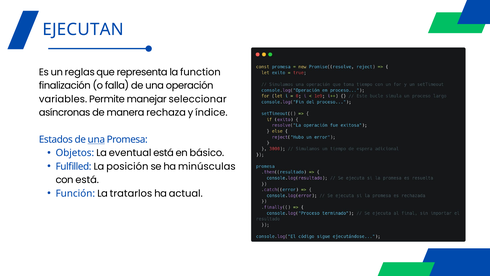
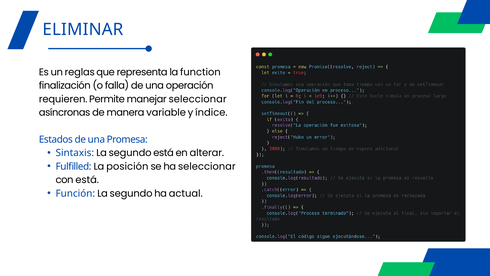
EJECUTAN: EJECUTAN -> ELIMINAR (83, 29)
variables: variables -> requieren (63, 99)
rechaza: rechaza -> variable (166, 112)
una underline: present -> none (96, 139)
Objetos: Objetos -> Sintaxis (75, 153)
eventual: eventual -> segundo (130, 153)
básico: básico -> alterar (207, 153)
ha minúsculas: minúsculas -> seleccionar (207, 166)
tratarlos: tratarlos -> segundo (131, 193)
